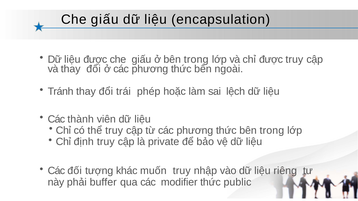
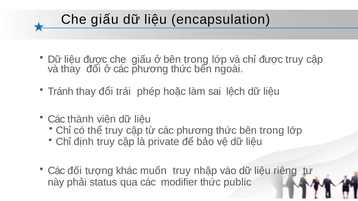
buffer: buffer -> status (103, 182)
